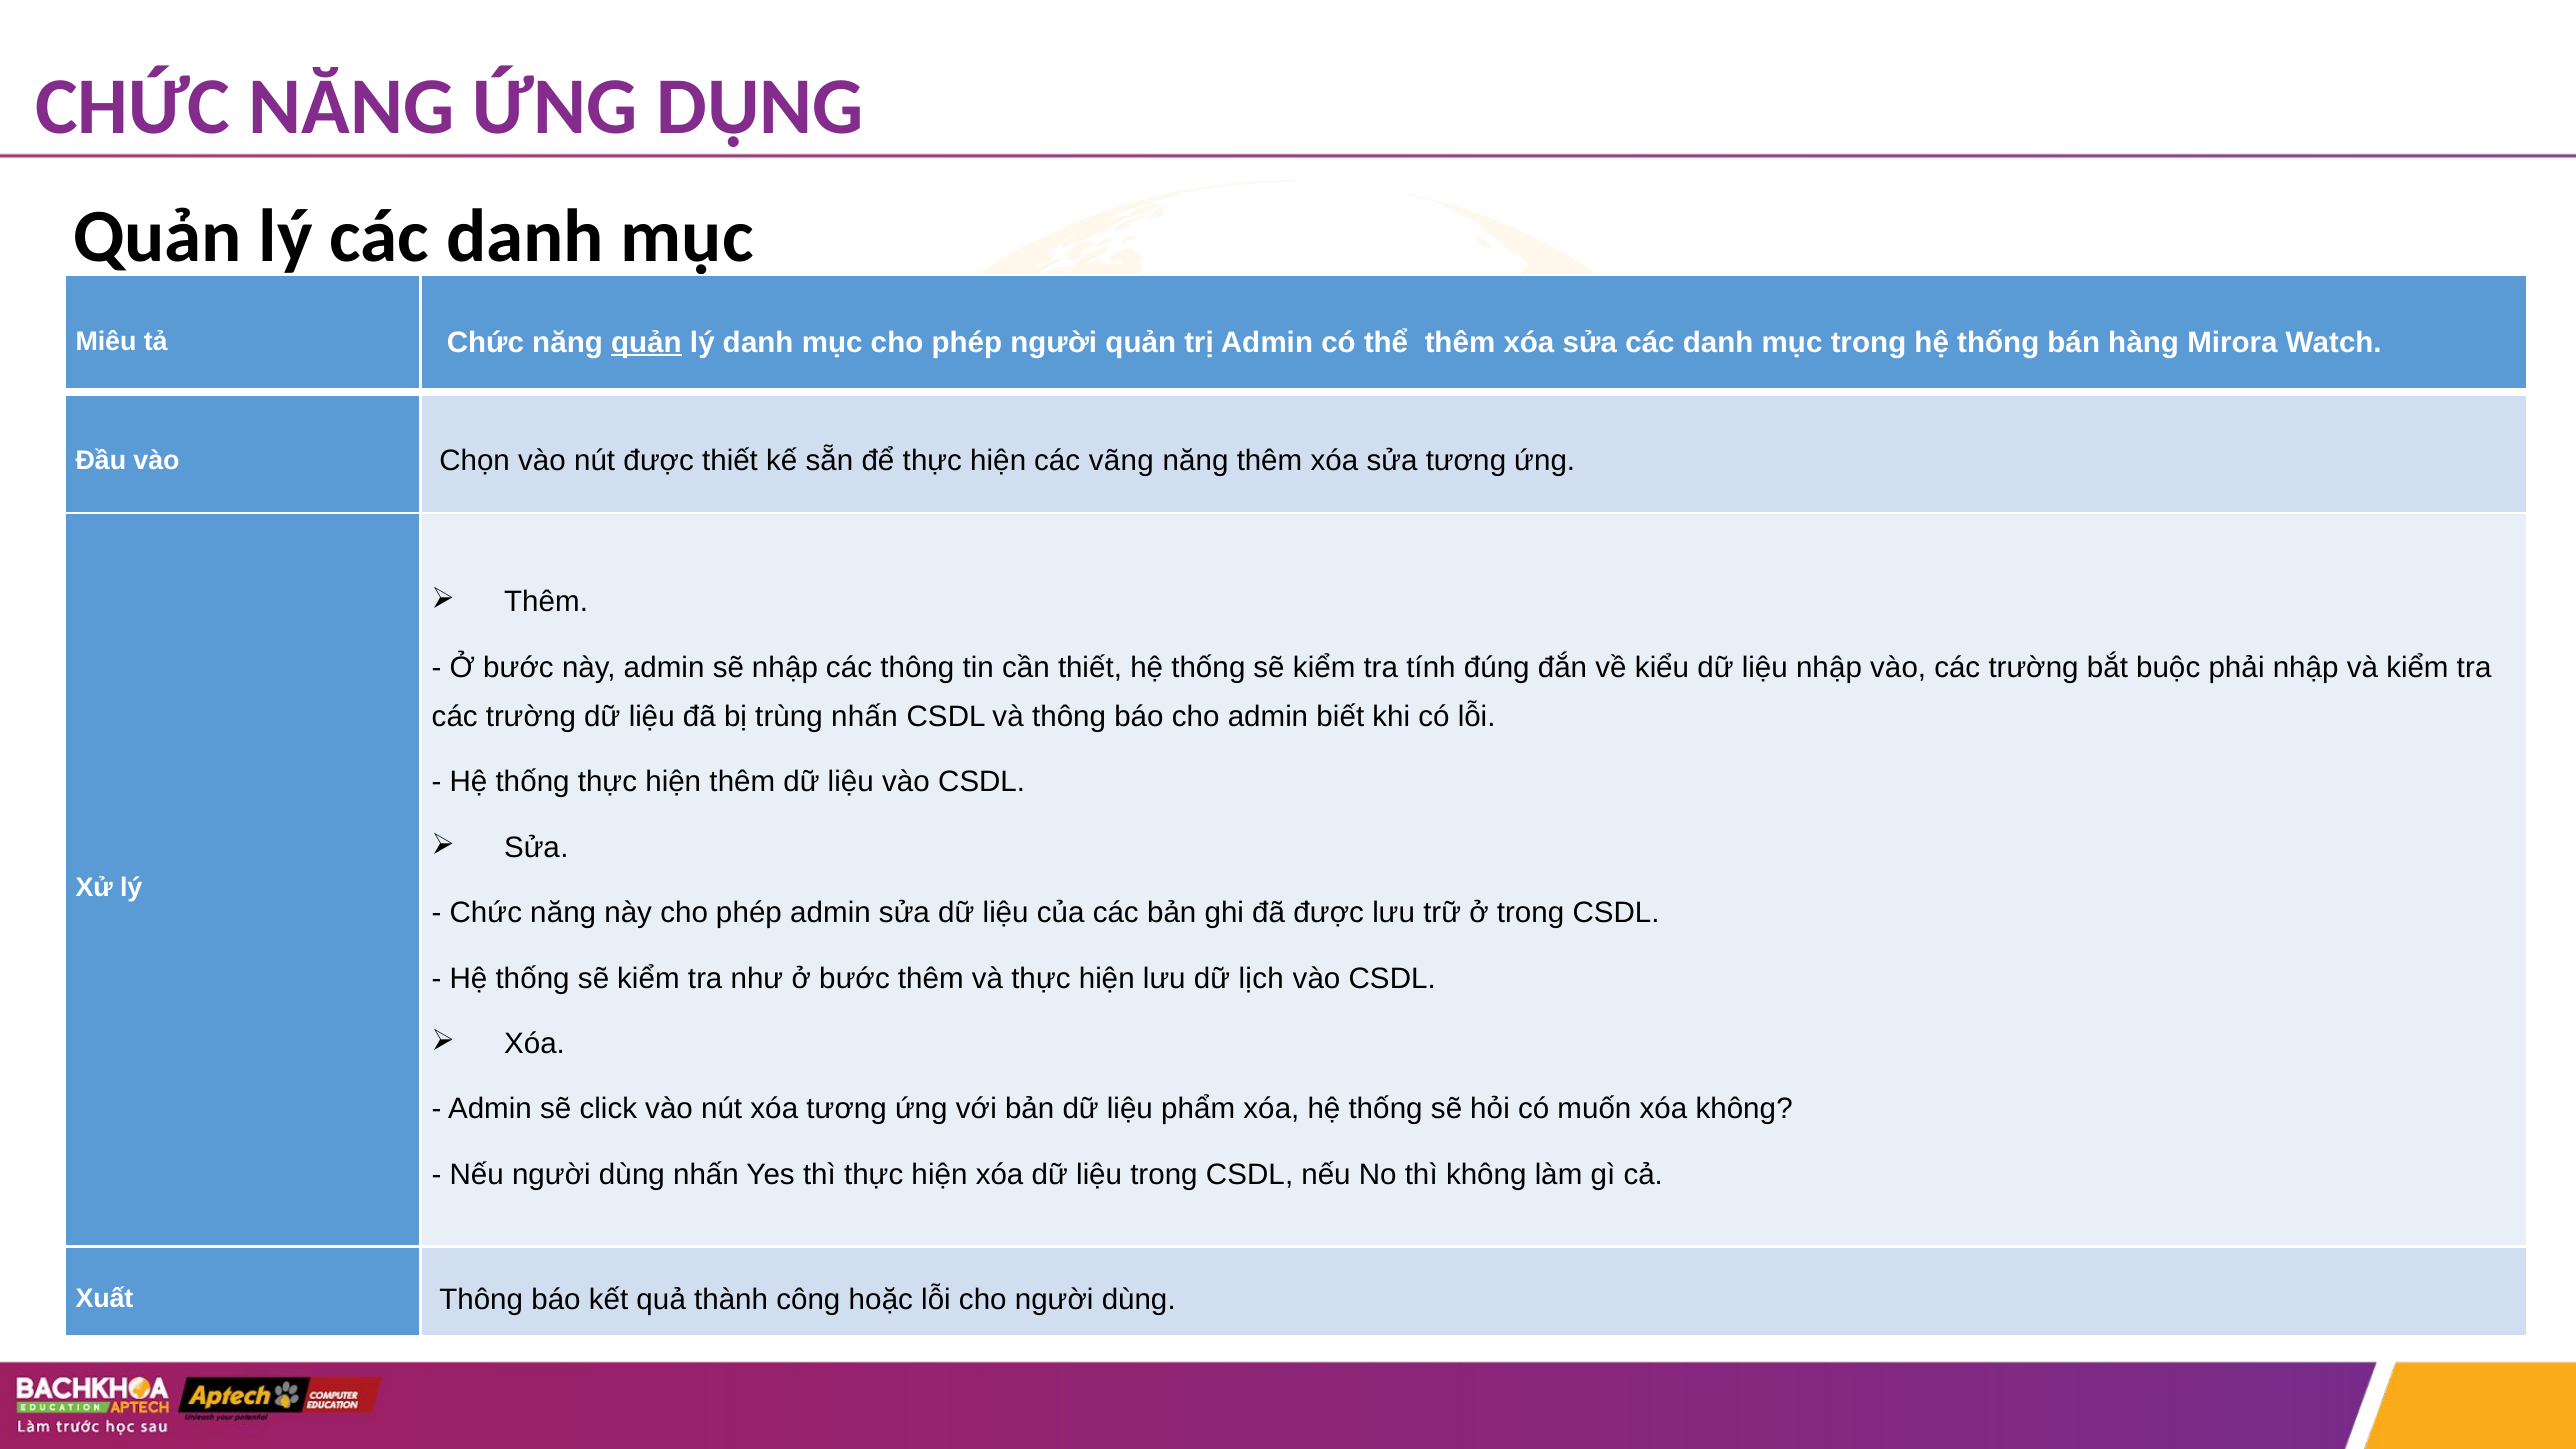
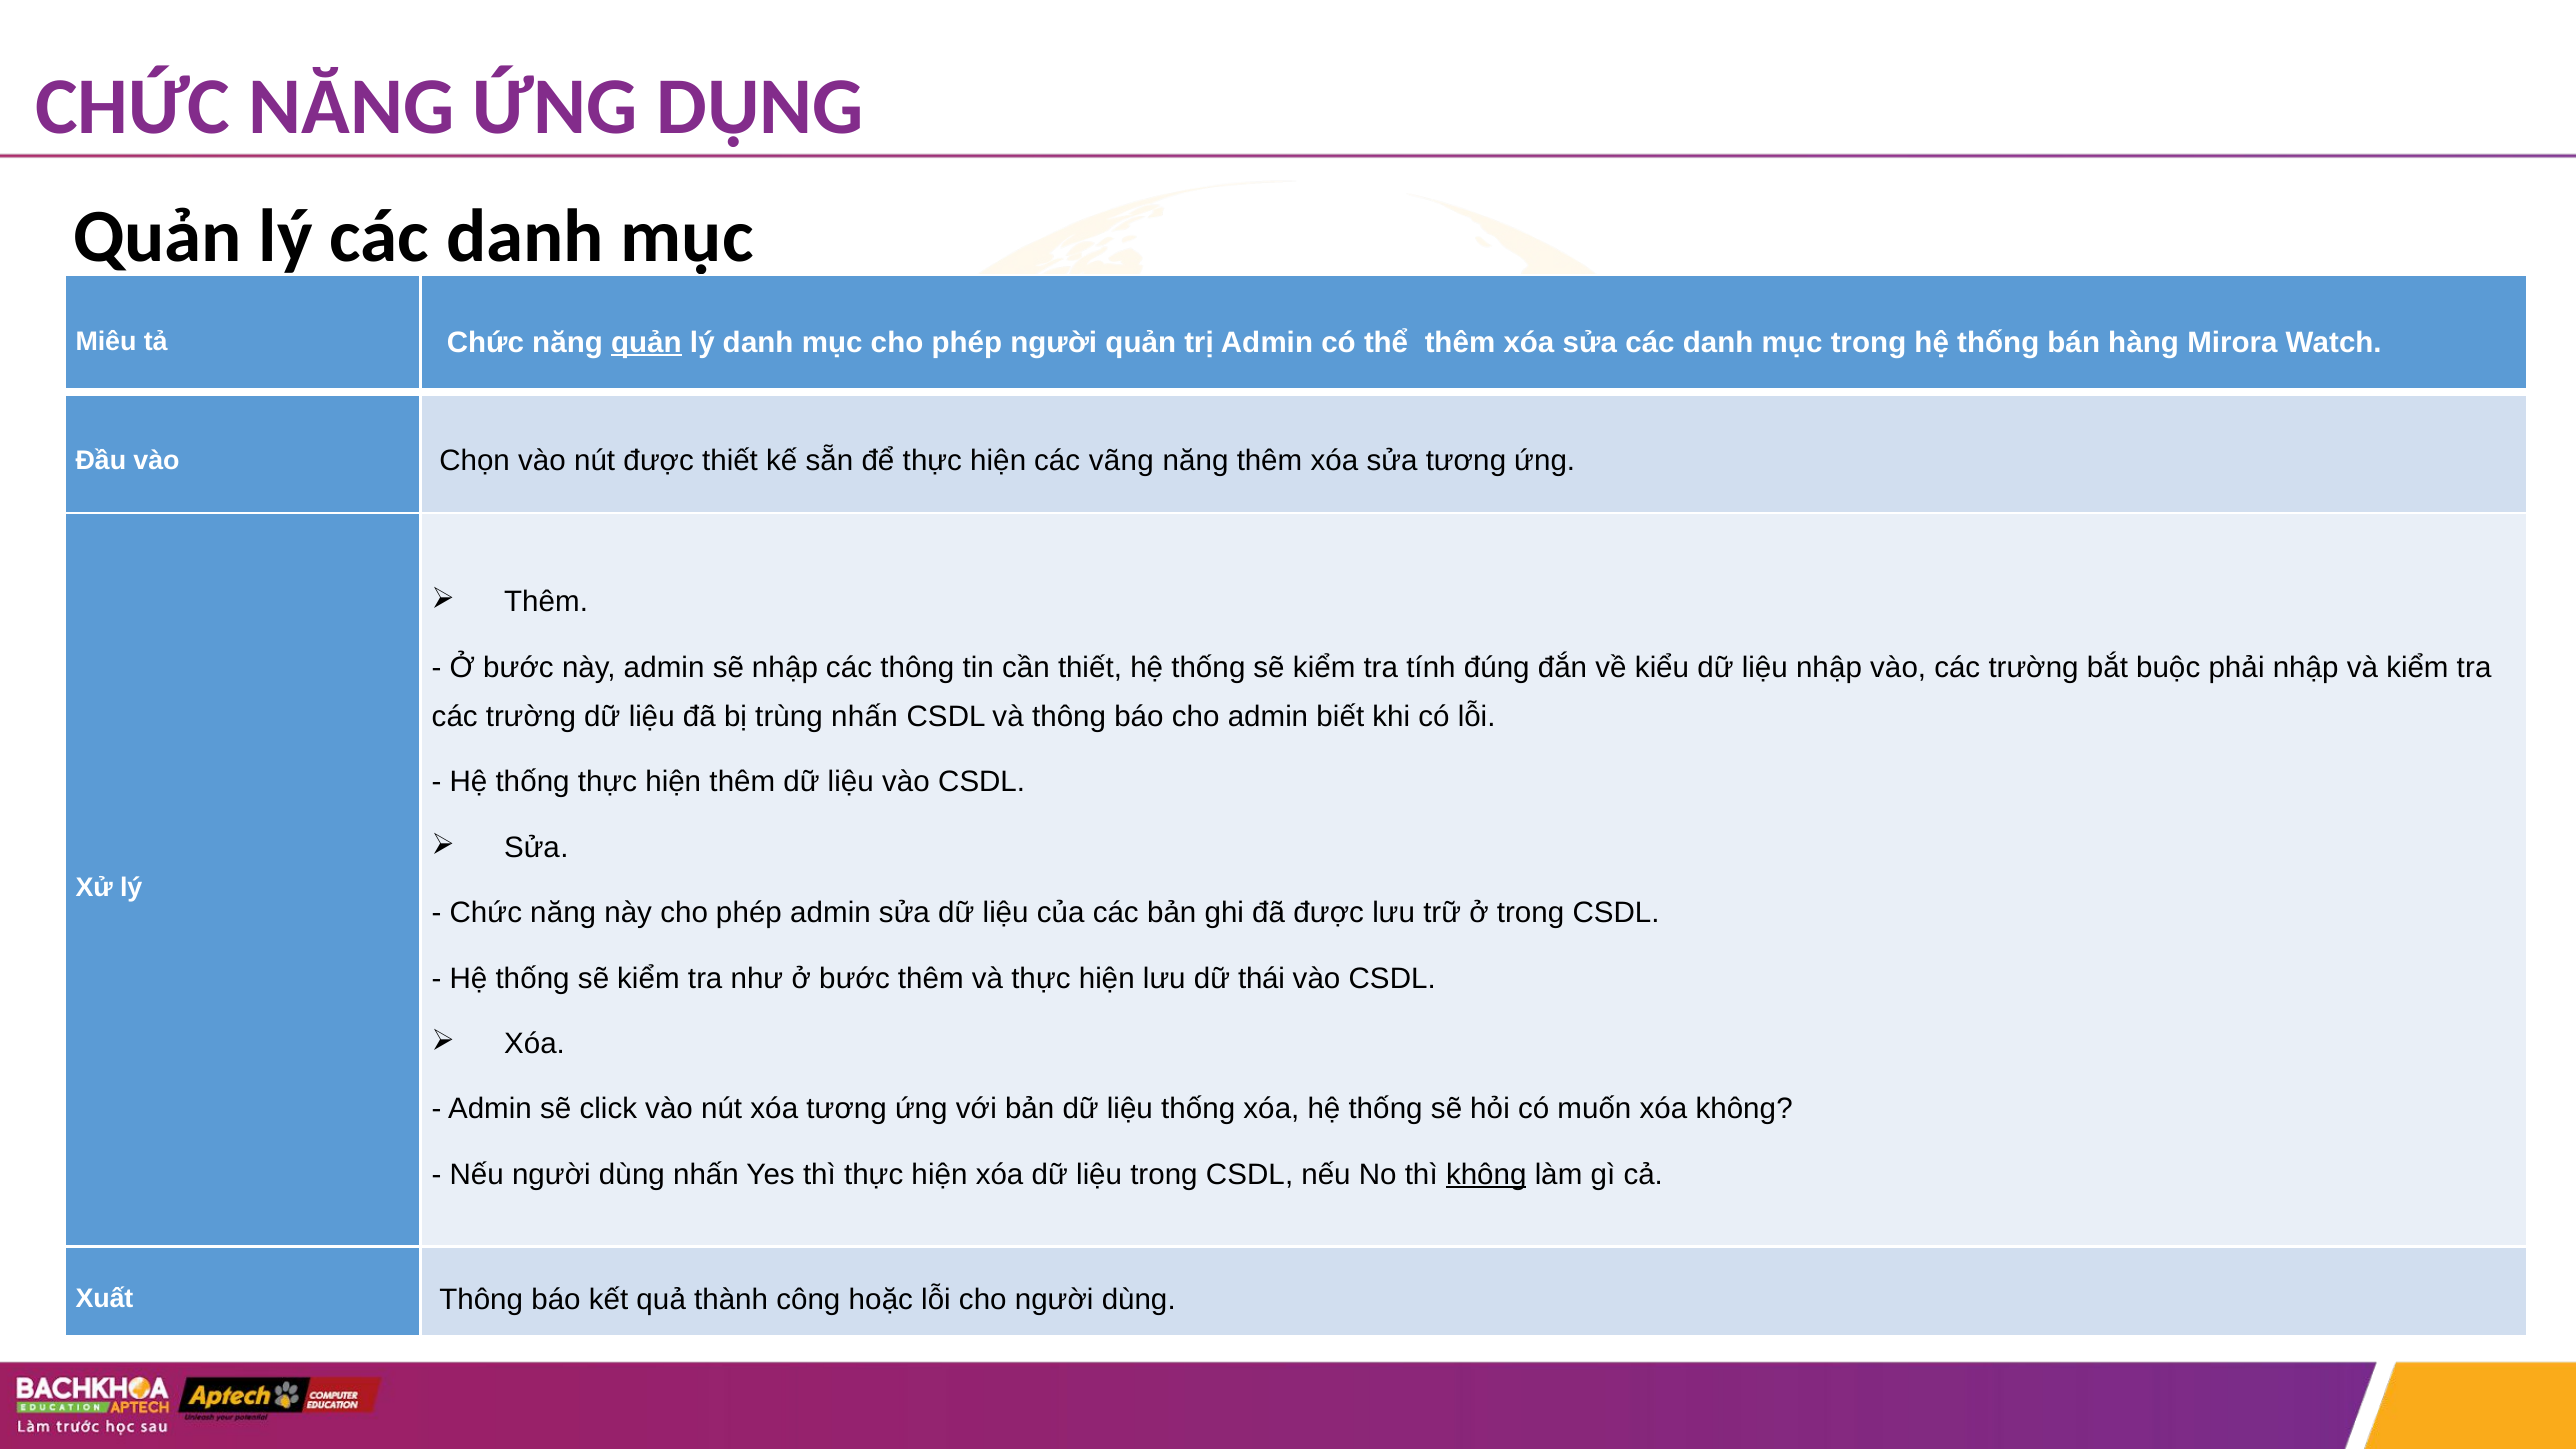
lịch: lịch -> thái (1262, 978)
liệu phẩm: phẩm -> thống (1198, 1109)
không underline: none -> present (1486, 1175)
